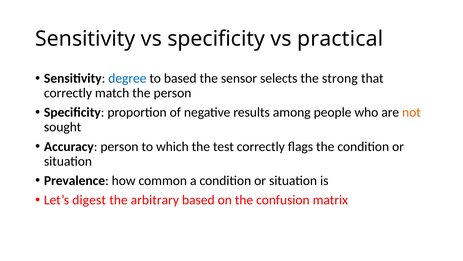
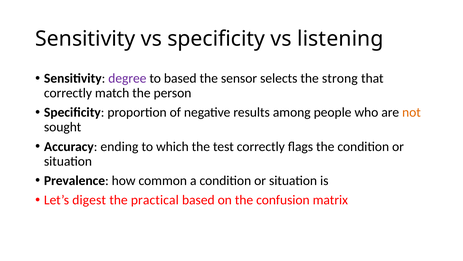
practical: practical -> listening (340, 39)
degree colour: blue -> purple (127, 78)
Accuracy person: person -> ending (119, 146)
arbitrary: arbitrary -> practical (155, 200)
